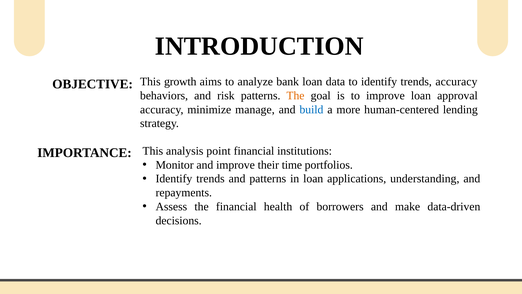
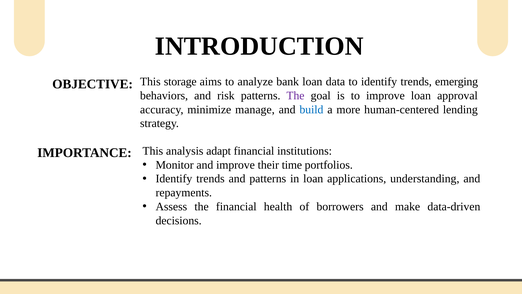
growth: growth -> storage (180, 82)
trends accuracy: accuracy -> emerging (457, 82)
The colour: orange -> purple (295, 95)
point: point -> adapt (219, 151)
